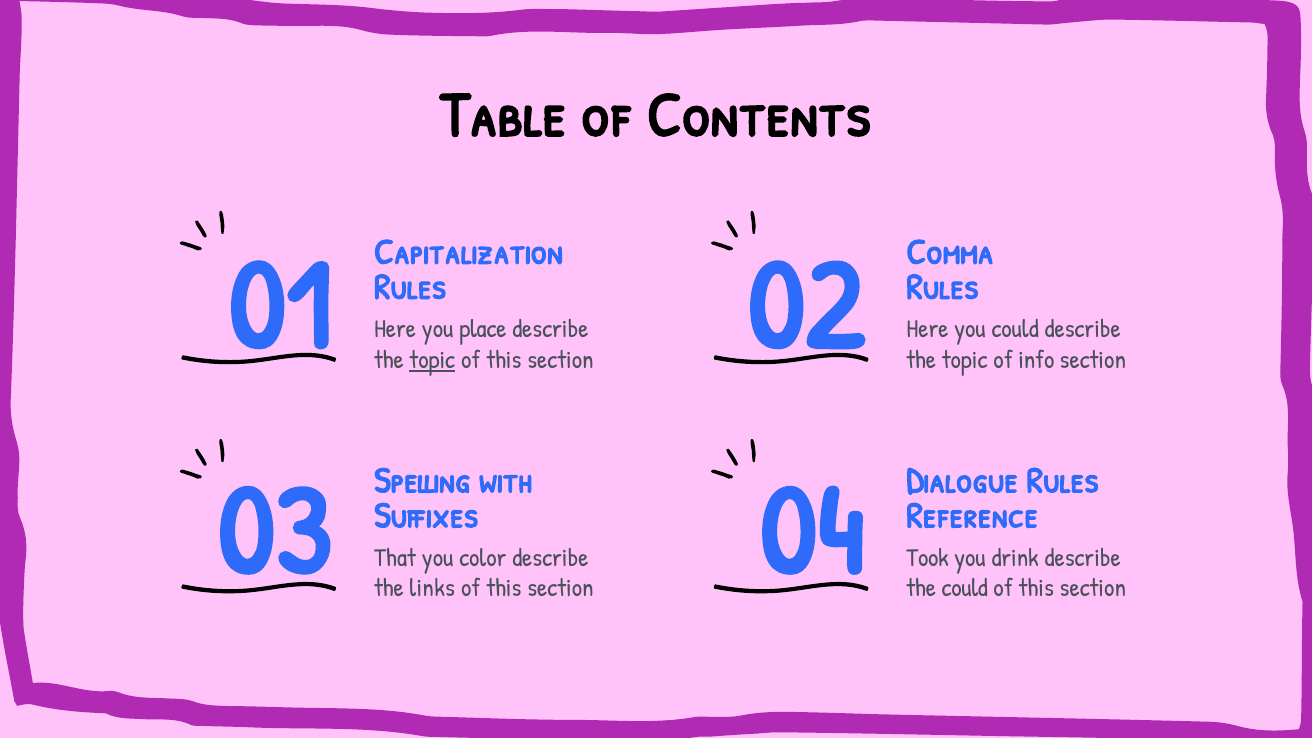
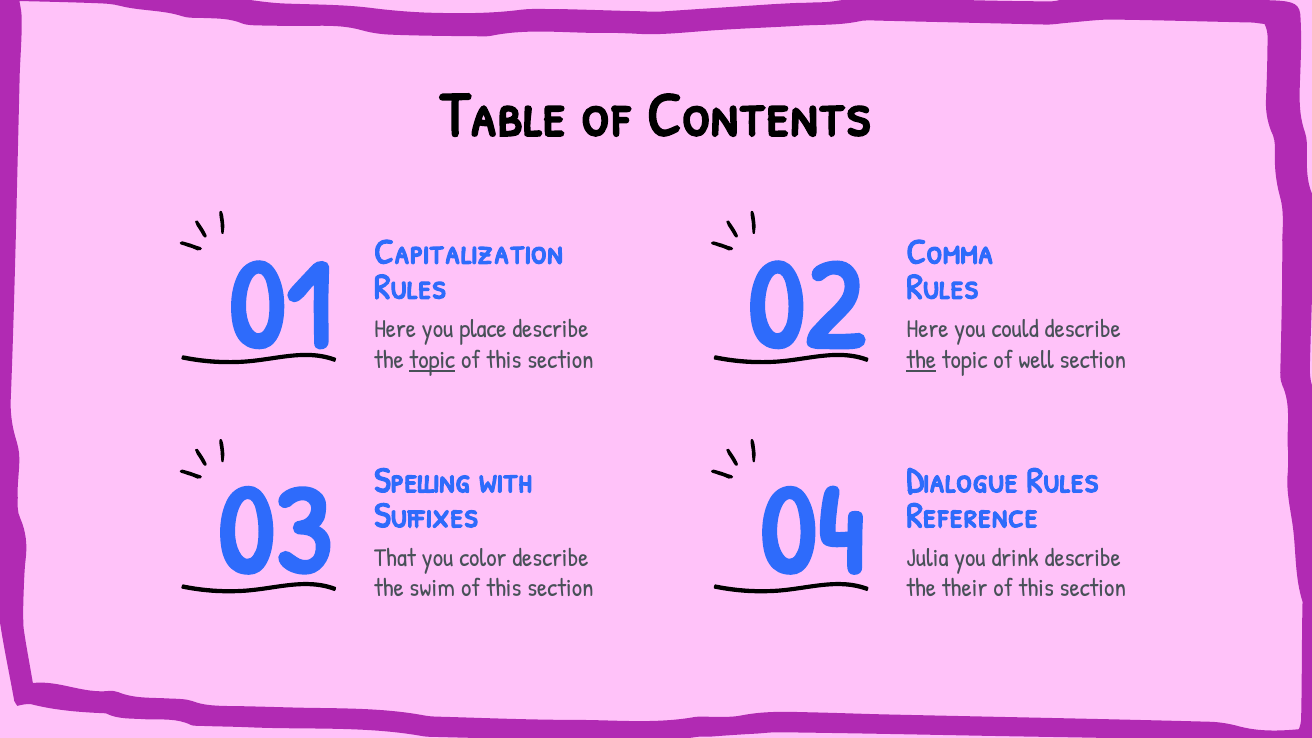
the underline: none -> present (921, 360)
info: info -> well (1036, 360)
Took: Took -> Julia (927, 558)
links: links -> swim (432, 589)
the could: could -> their (965, 589)
